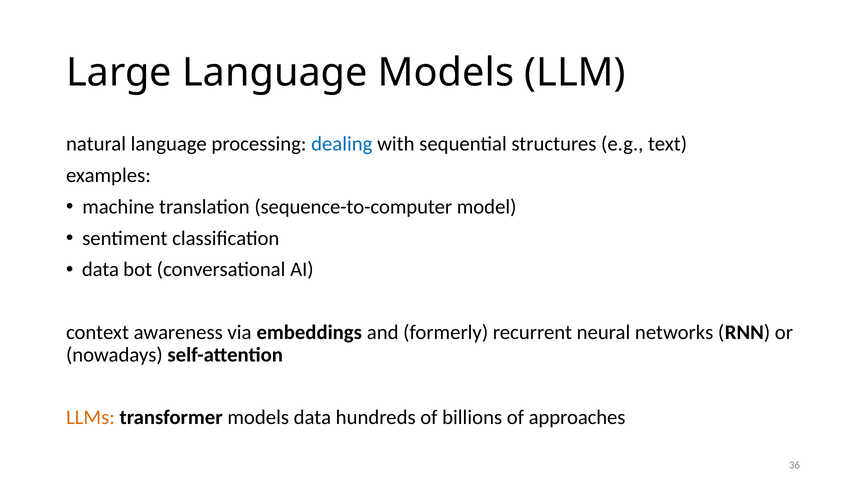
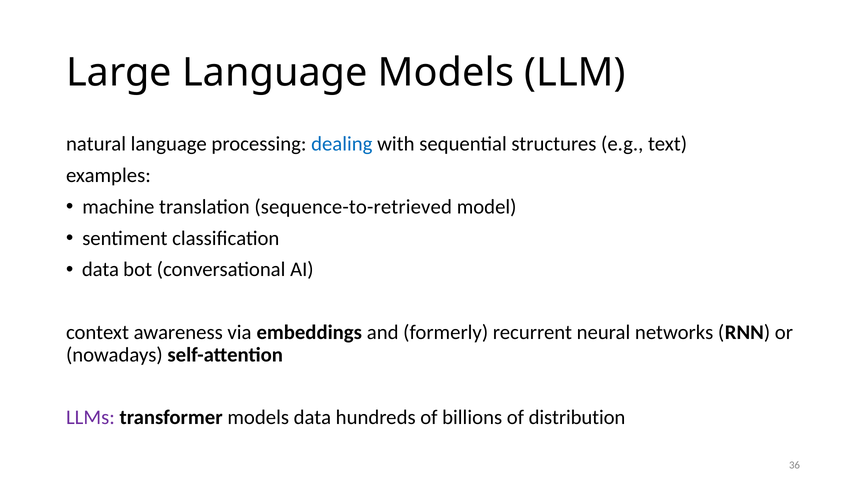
sequence-to-computer: sequence-to-computer -> sequence-to-retrieved (353, 207)
LLMs colour: orange -> purple (90, 418)
approaches: approaches -> distribution (577, 418)
